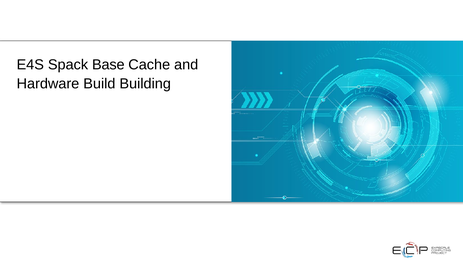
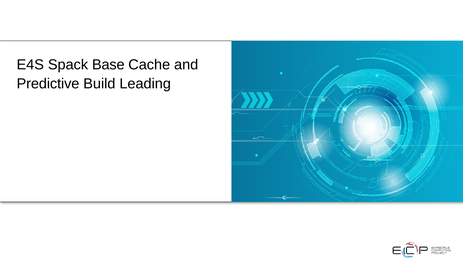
Hardware: Hardware -> Predictive (48, 84)
Building: Building -> Leading (145, 84)
